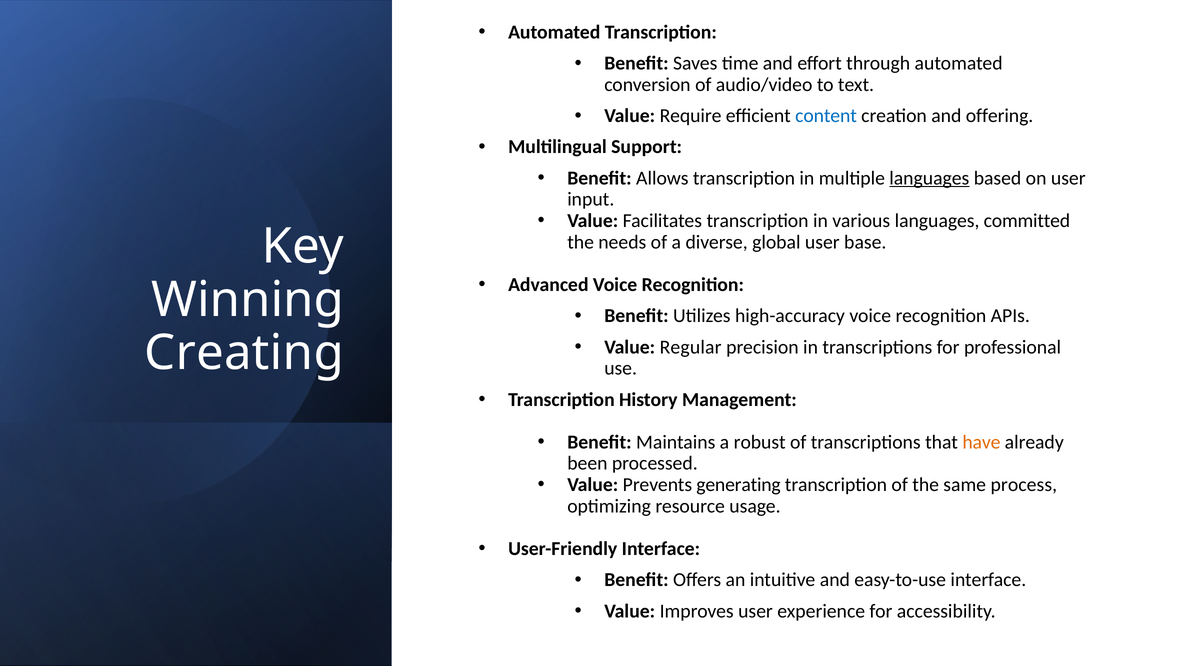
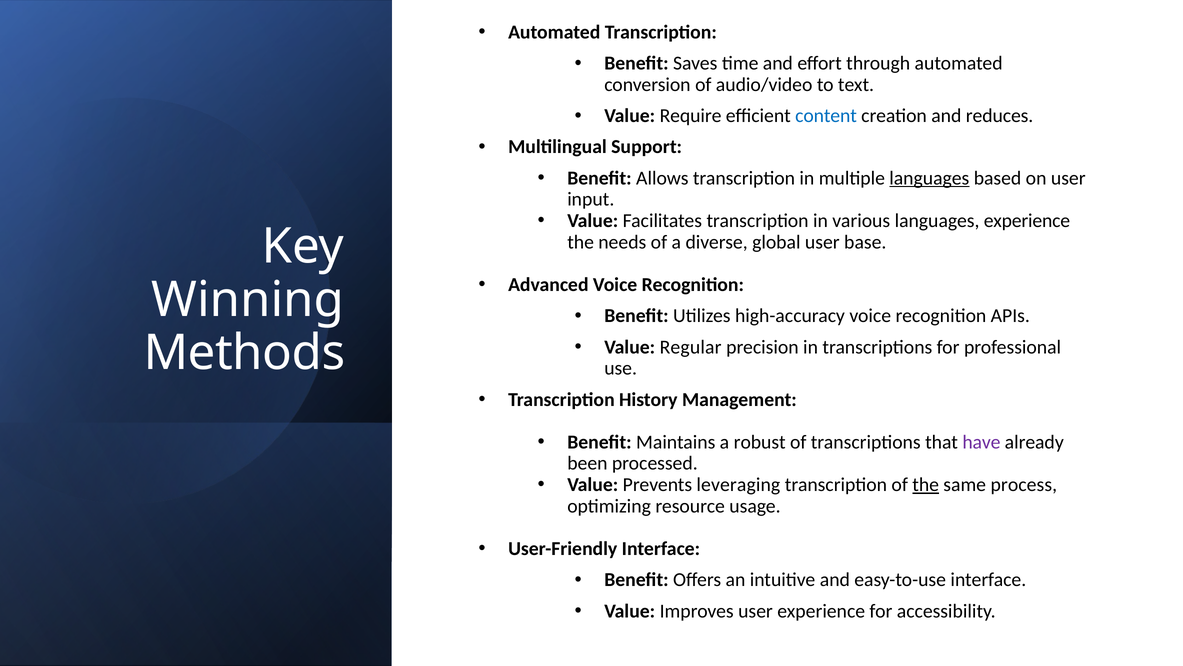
offering: offering -> reduces (1000, 116)
languages committed: committed -> experience (1027, 221)
Creating: Creating -> Methods (244, 353)
have colour: orange -> purple (981, 442)
generating: generating -> leveraging (738, 484)
the underline: none -> present (926, 484)
